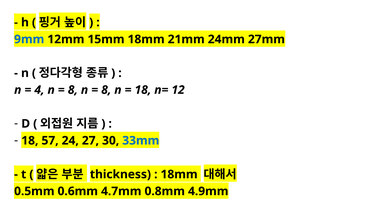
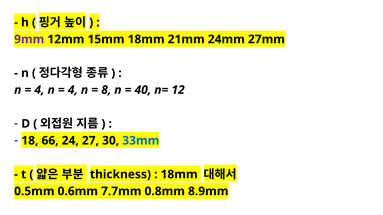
9mm colour: blue -> purple (29, 39)
8: 8 -> 4 (73, 90)
18: 18 -> 40 (143, 90)
57: 57 -> 66 (50, 141)
4.7mm: 4.7mm -> 7.7mm (121, 192)
4.9mm: 4.9mm -> 8.9mm (208, 192)
